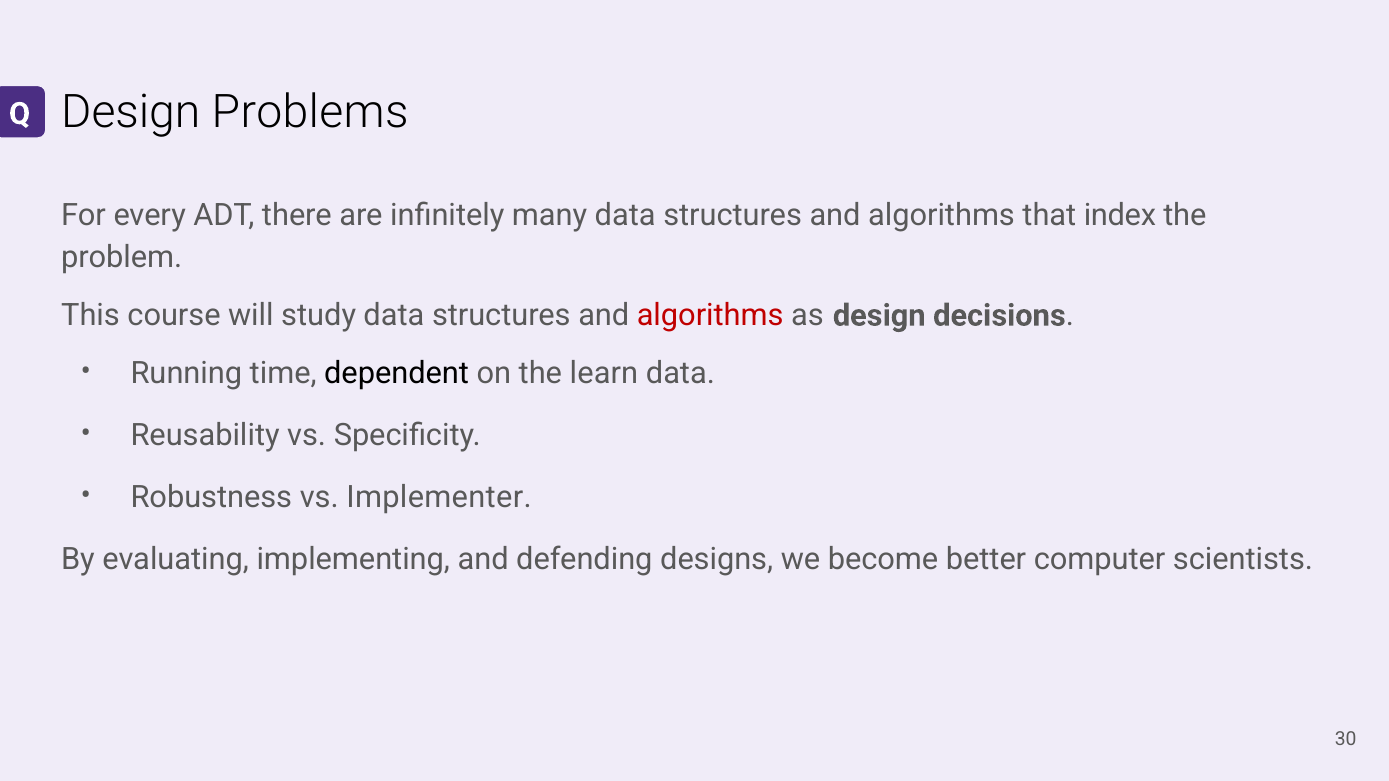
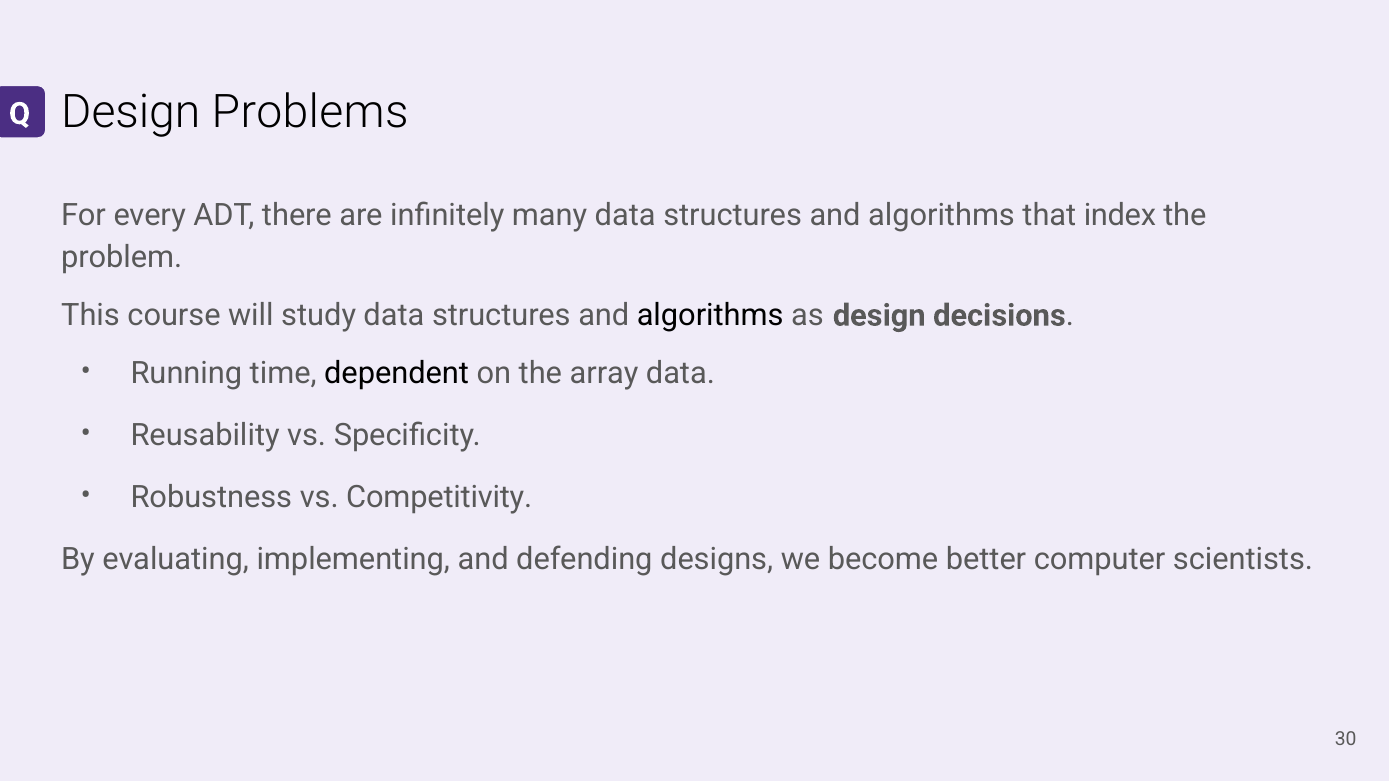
algorithms colour: red -> black (710, 316)
learn: learn -> array (604, 374)
Implementer: Implementer -> Competitivity (439, 497)
